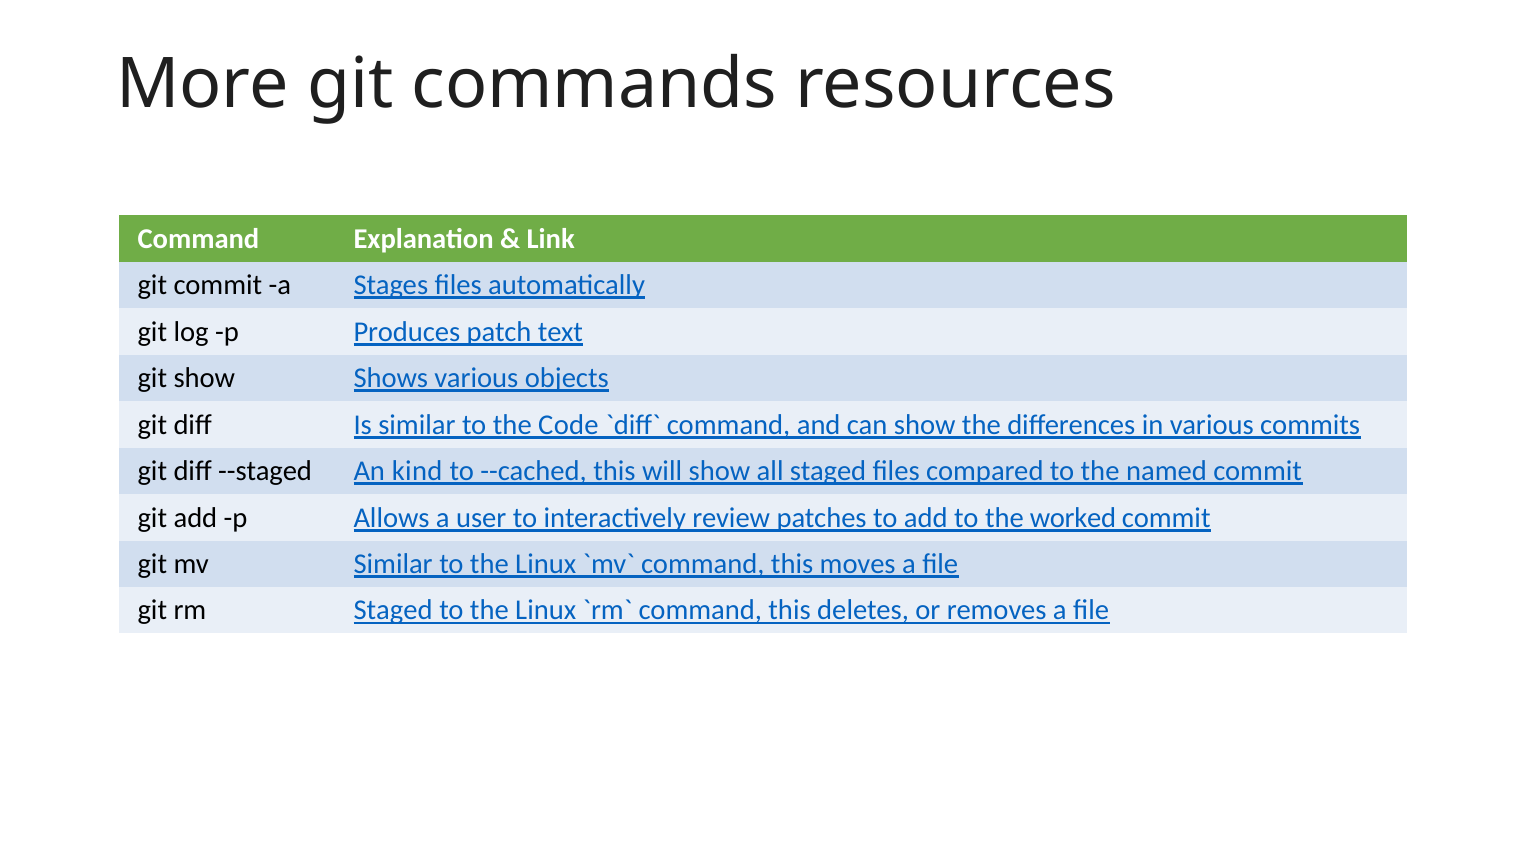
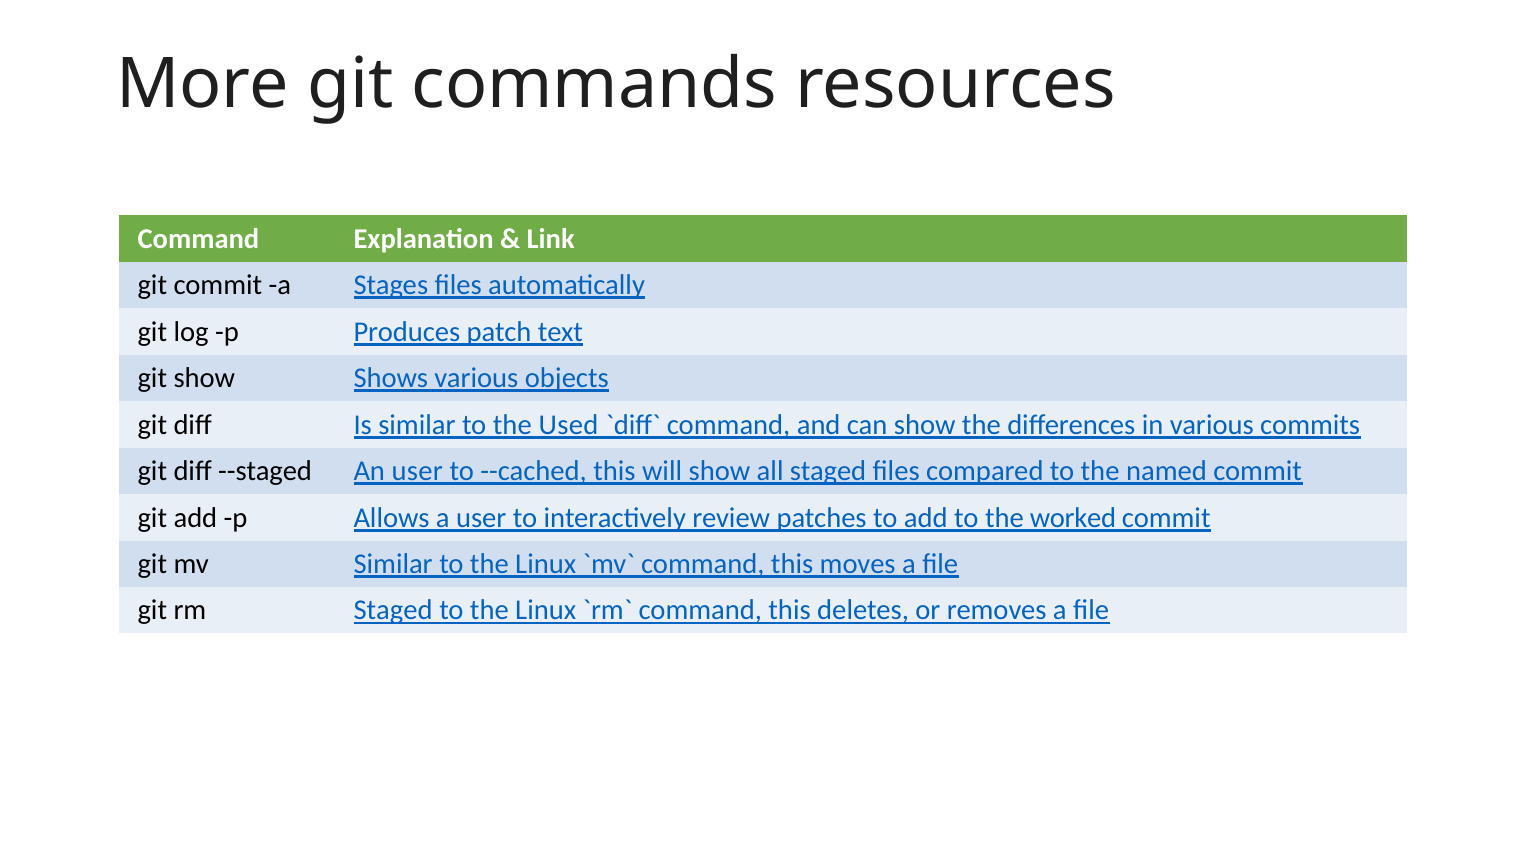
Code: Code -> Used (568, 424)
An kind: kind -> user (417, 471)
